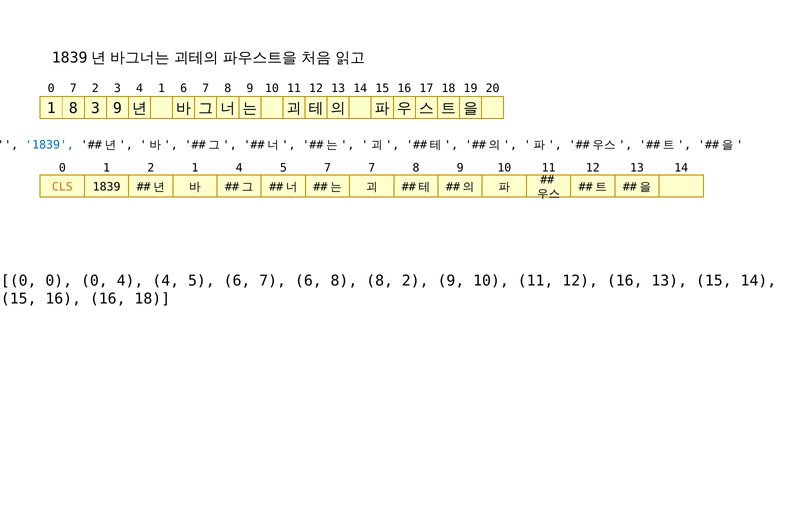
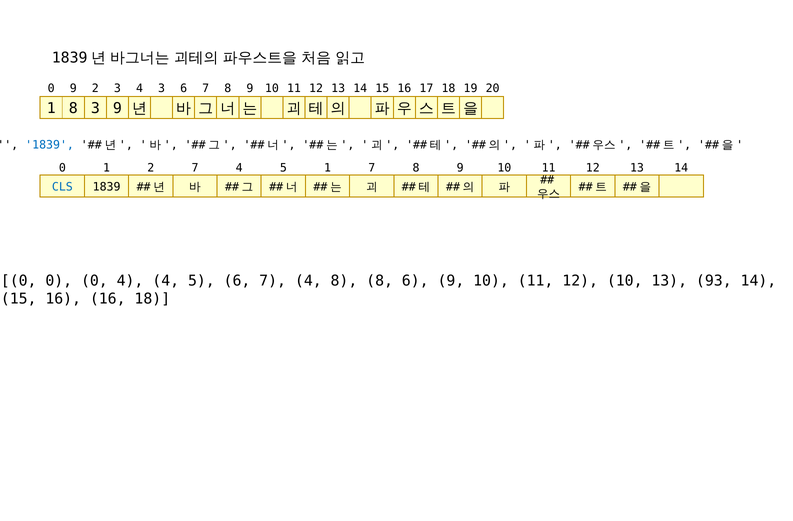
0 7: 7 -> 9 (73, 88)
4 1: 1 -> 3 (162, 88)
2 1: 1 -> 7 (195, 168)
5 7: 7 -> 1 (328, 168)
CLS colour: orange -> blue (62, 187)
6 7 6: 6 -> 4 (308, 281)
8 2: 2 -> 6 (415, 281)
12 16: 16 -> 10 (625, 281)
13 15: 15 -> 93 (714, 281)
